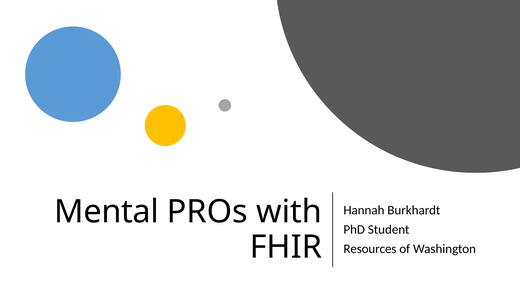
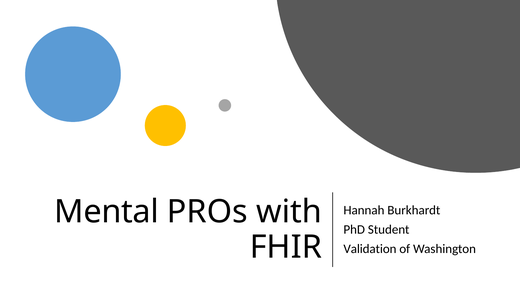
Resources: Resources -> Validation (370, 249)
